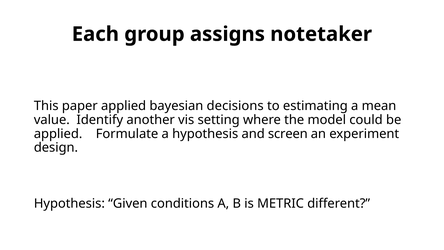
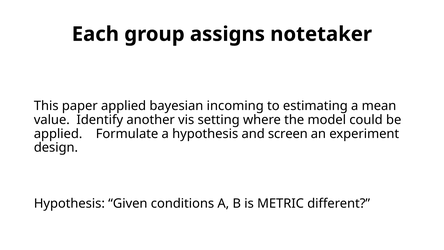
decisions: decisions -> incoming (235, 106)
